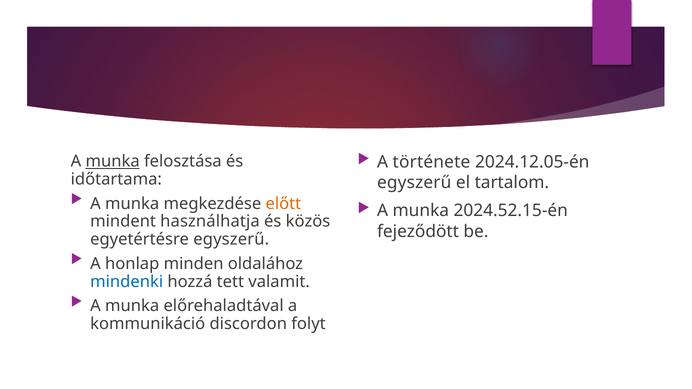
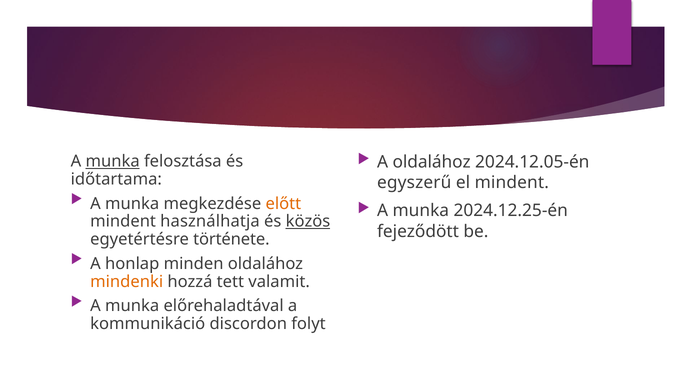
A története: története -> oldalához (432, 162)
el tartalom: tartalom -> mindent (512, 183)
2024.52.15-én: 2024.52.15-én -> 2024.12.25-én (511, 211)
közös underline: none -> present (308, 222)
egyetértésre egyszerű: egyszerű -> története (231, 240)
mindenki colour: blue -> orange (127, 282)
